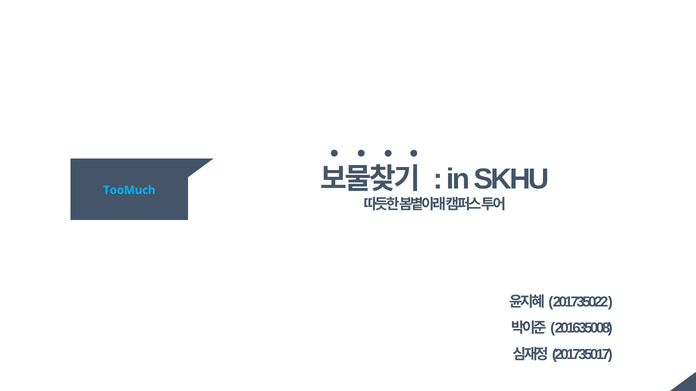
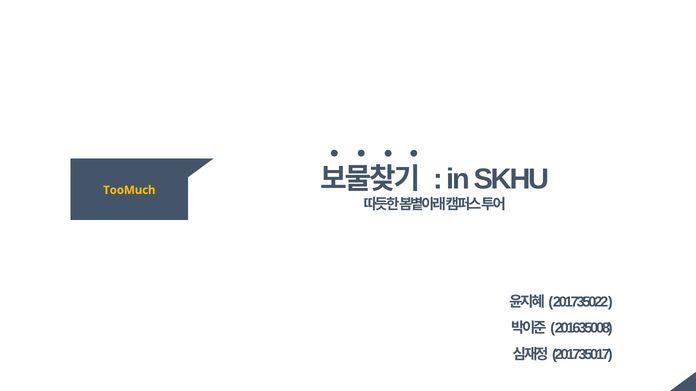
TooMuch colour: light blue -> yellow (129, 190)
